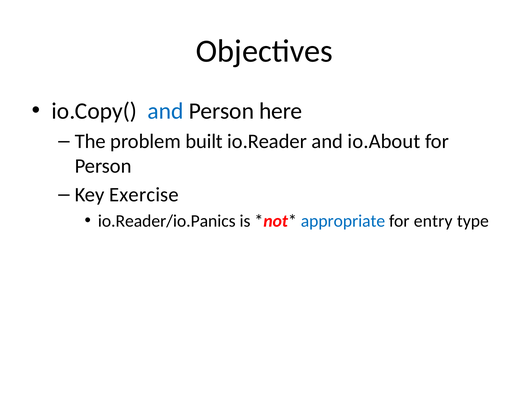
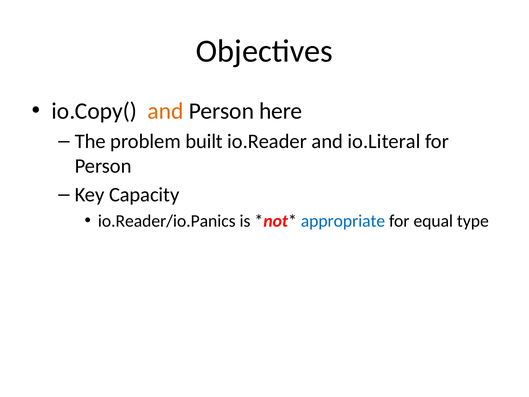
and colour: blue -> orange (166, 111)
io.About: io.About -> io.Literal (384, 141)
Exercise: Exercise -> Capacity (144, 195)
entry: entry -> equal (433, 221)
